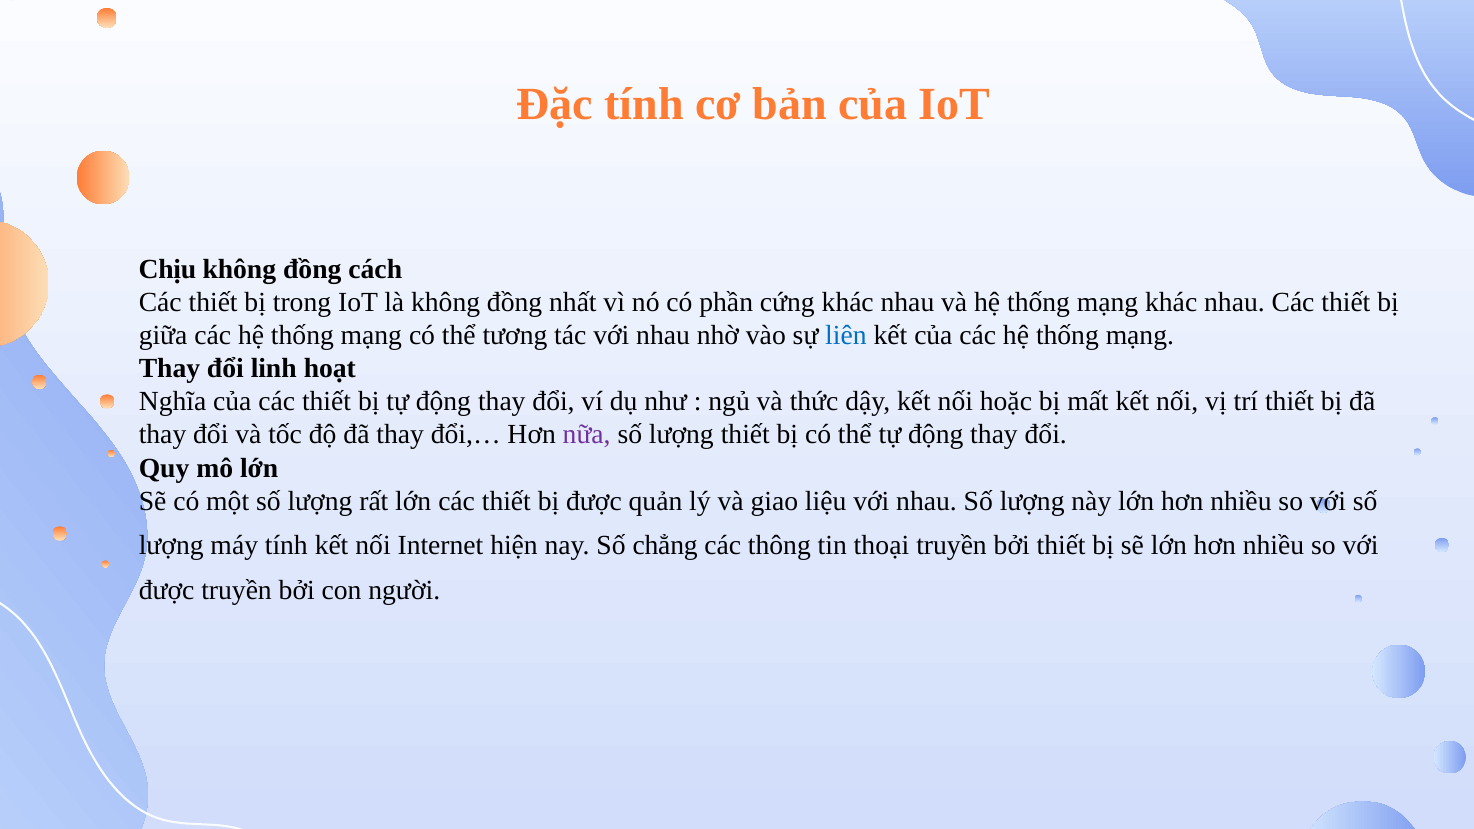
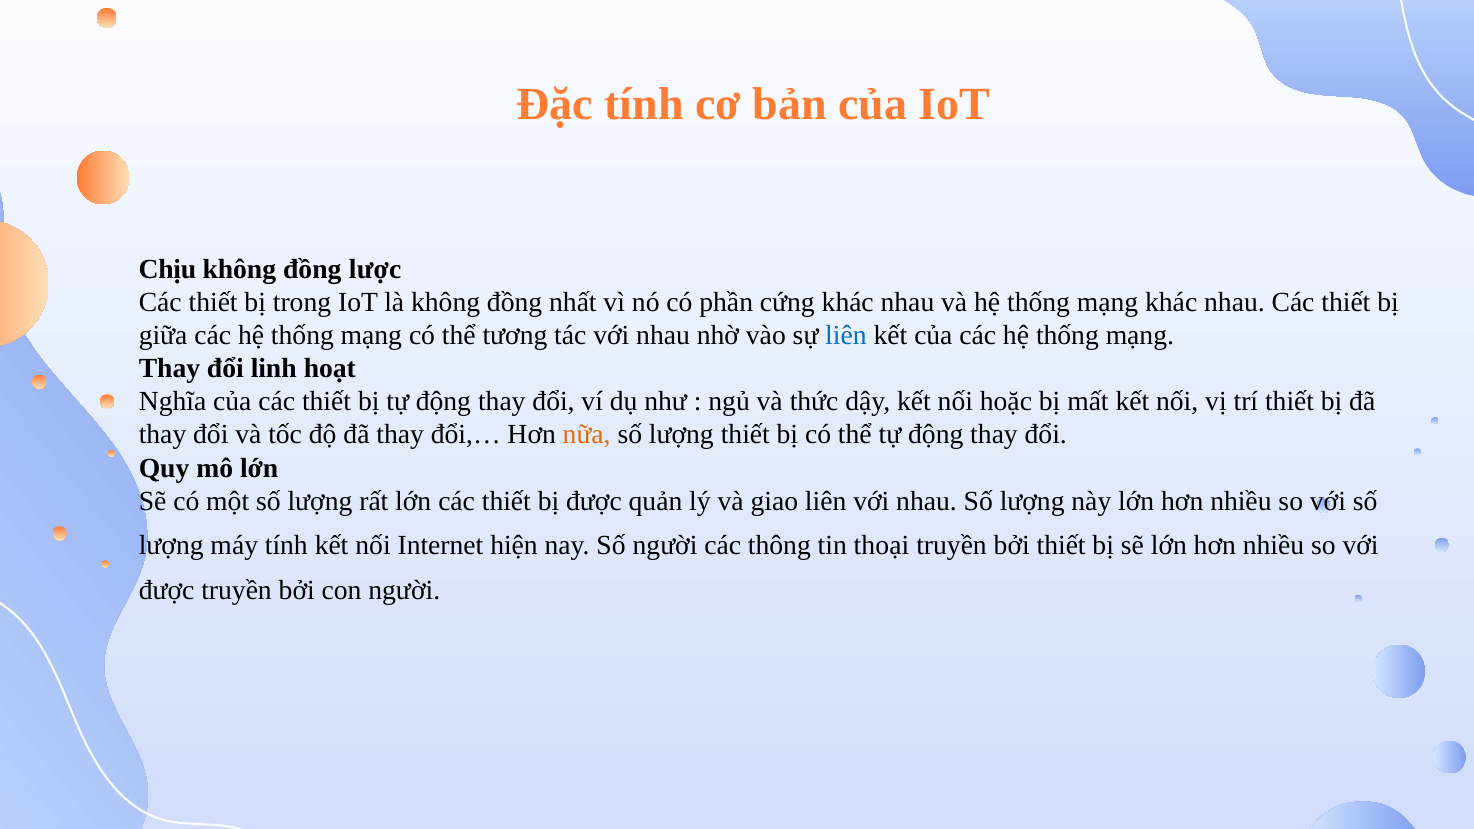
cách: cách -> lược (375, 269)
nữa colour: purple -> orange (587, 435)
giao liệu: liệu -> liên (826, 501)
Số chẳng: chẳng -> người (665, 546)
